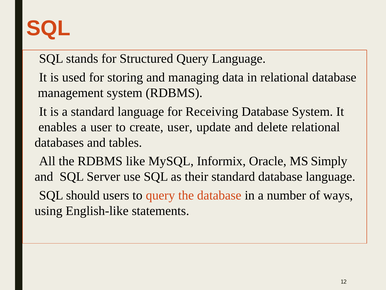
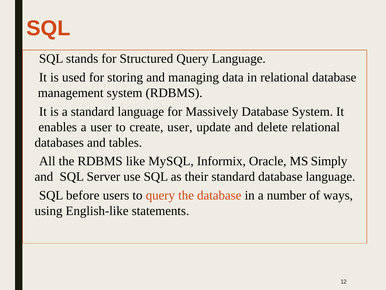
Receiving: Receiving -> Massively (212, 111)
should: should -> before (83, 195)
